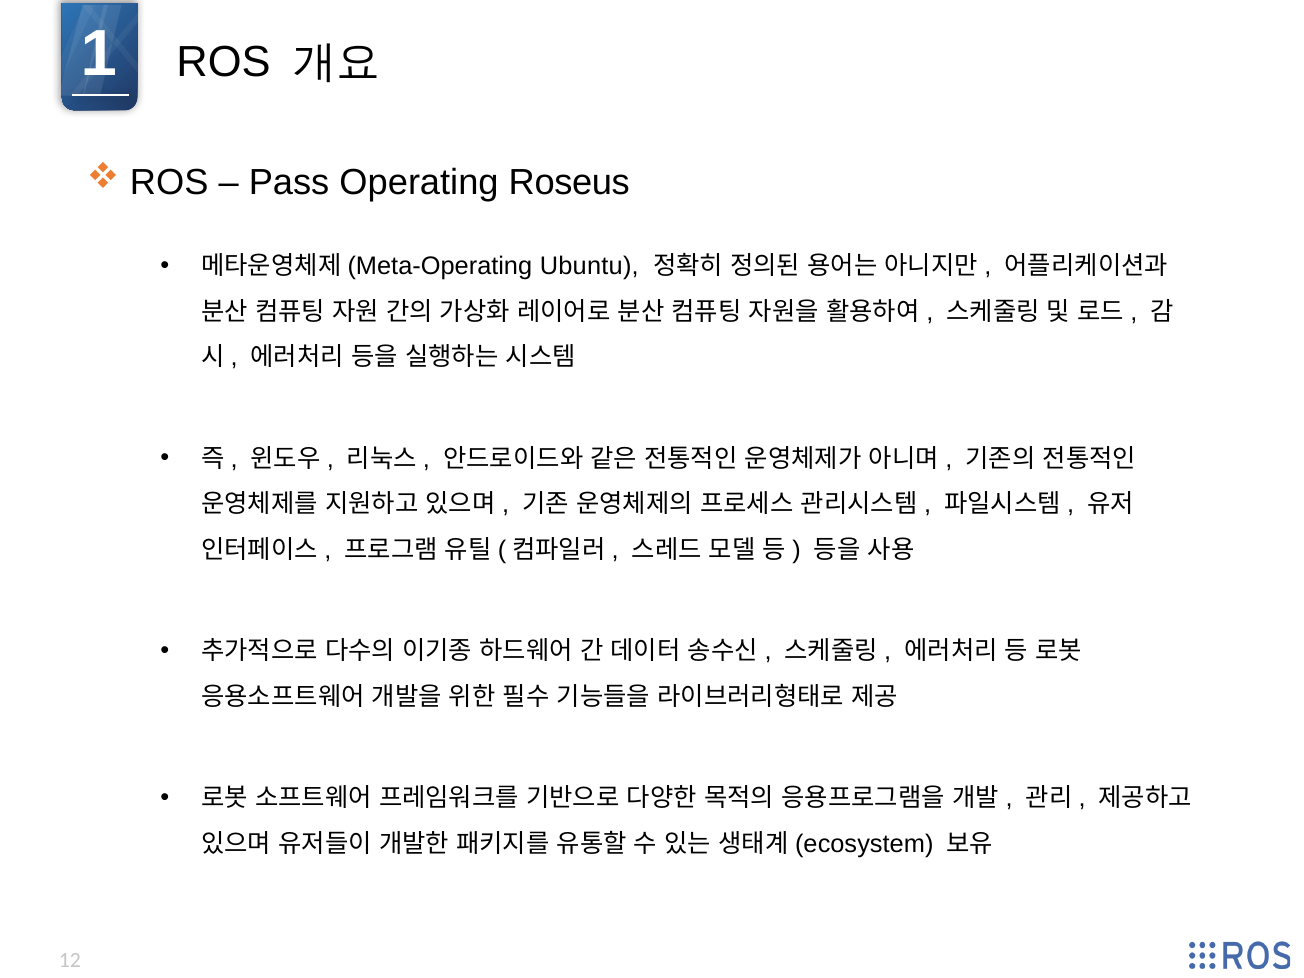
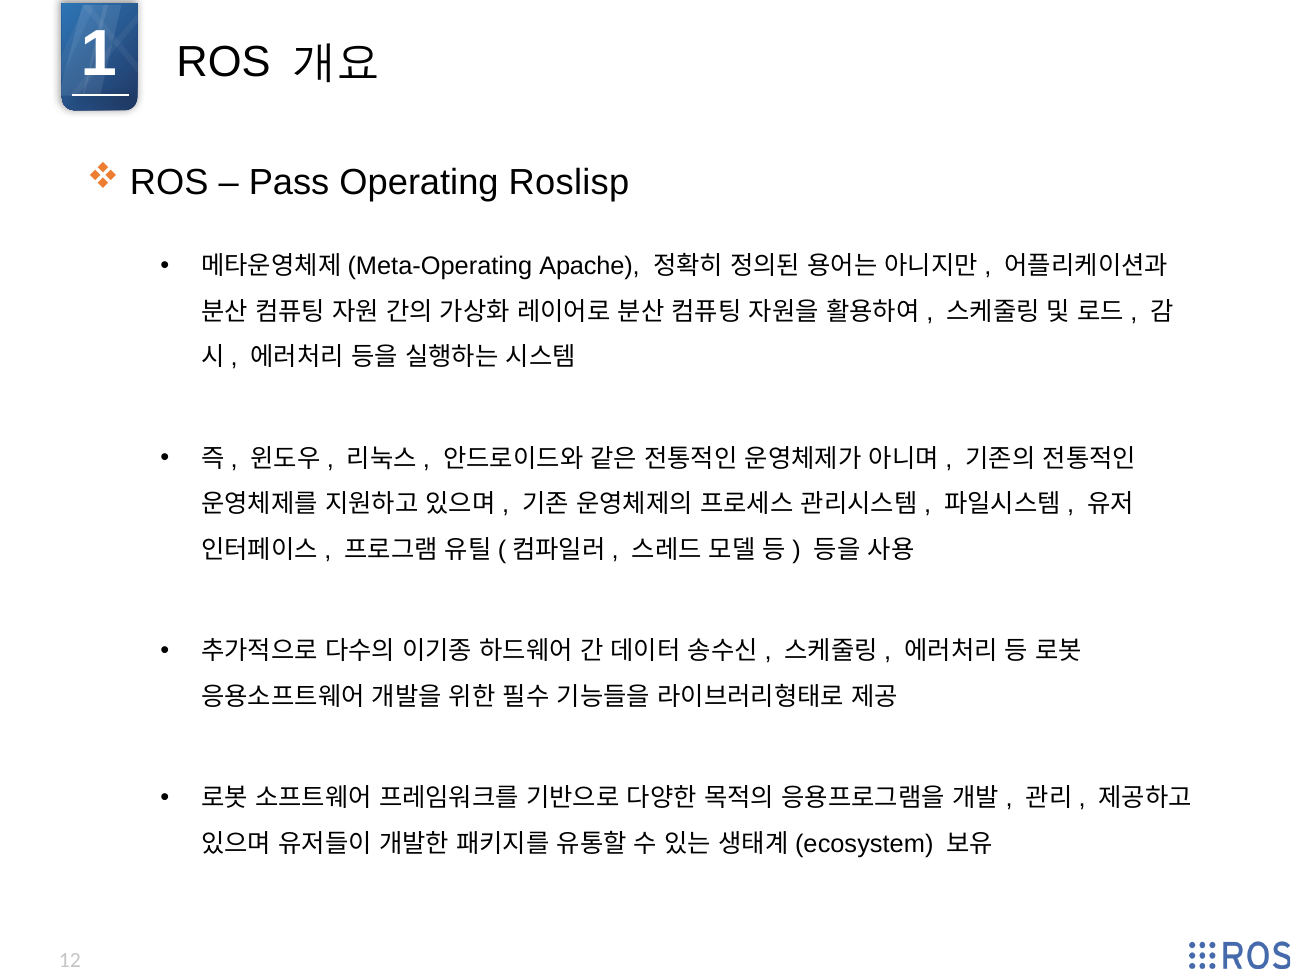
Roseus: Roseus -> Roslisp (569, 183)
Ubuntu: Ubuntu -> Apache (589, 266)
